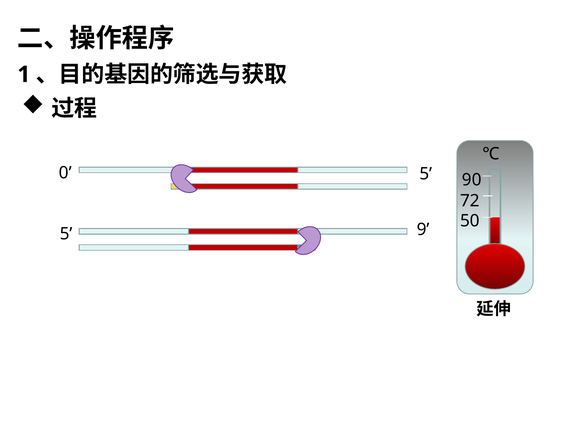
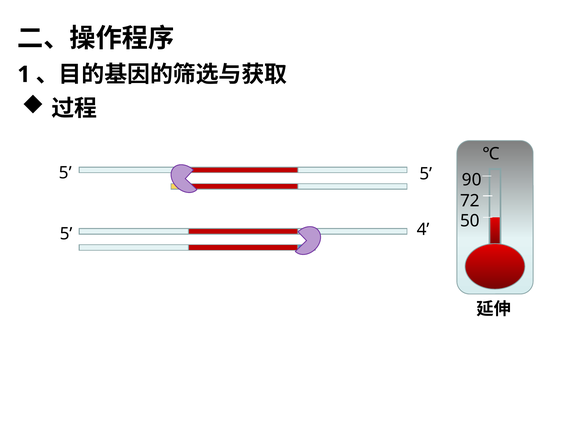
0: 0 -> 5 (65, 173)
9: 9 -> 4 (423, 229)
